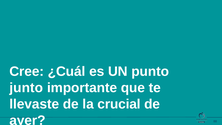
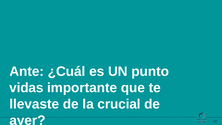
Cree: Cree -> Ante (27, 71)
junto: junto -> vidas (26, 88)
